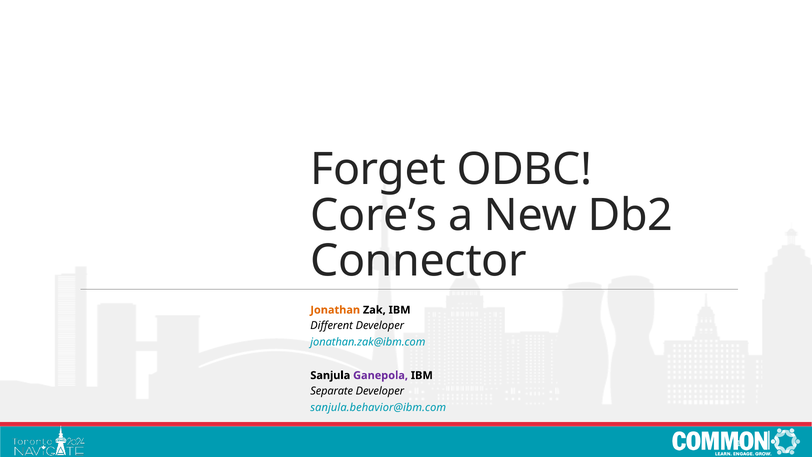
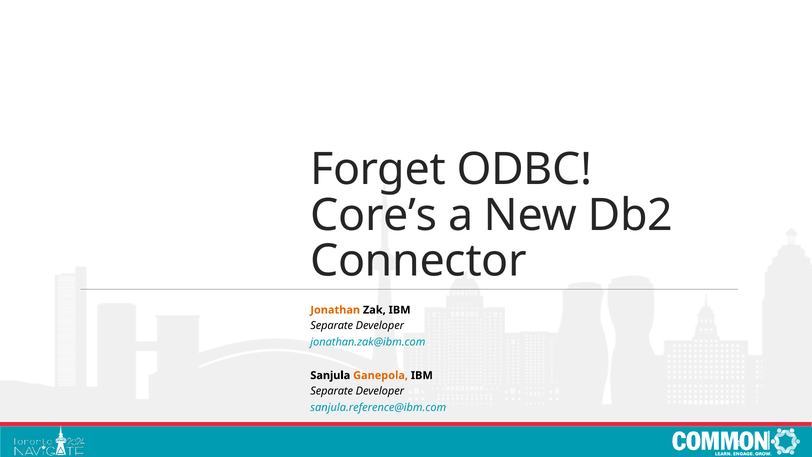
Different: Different -> Separate (332, 326)
Ganepola colour: purple -> orange (381, 375)
sanjula.behavior@ibm.com: sanjula.behavior@ibm.com -> sanjula.reference@ibm.com (378, 407)
